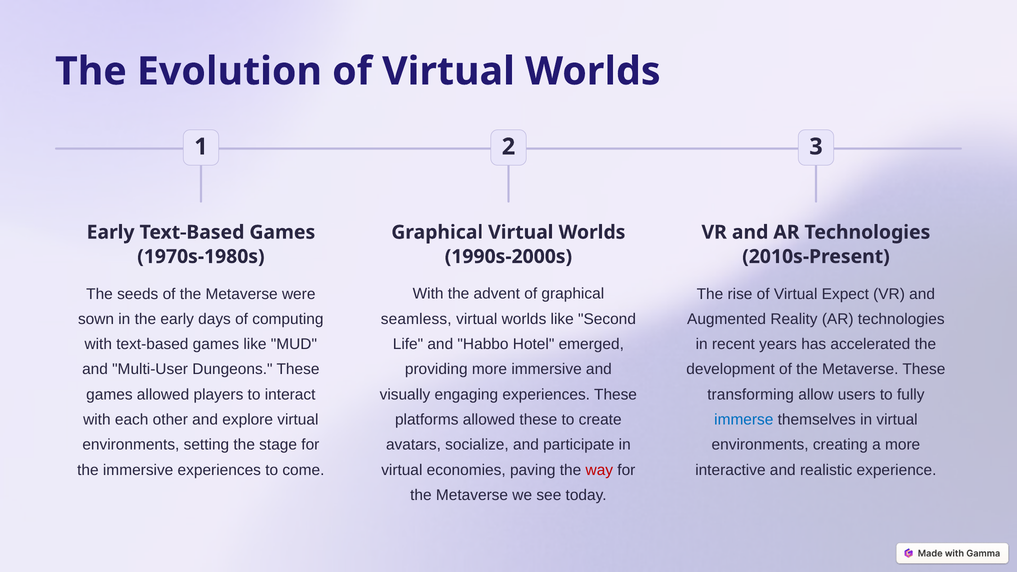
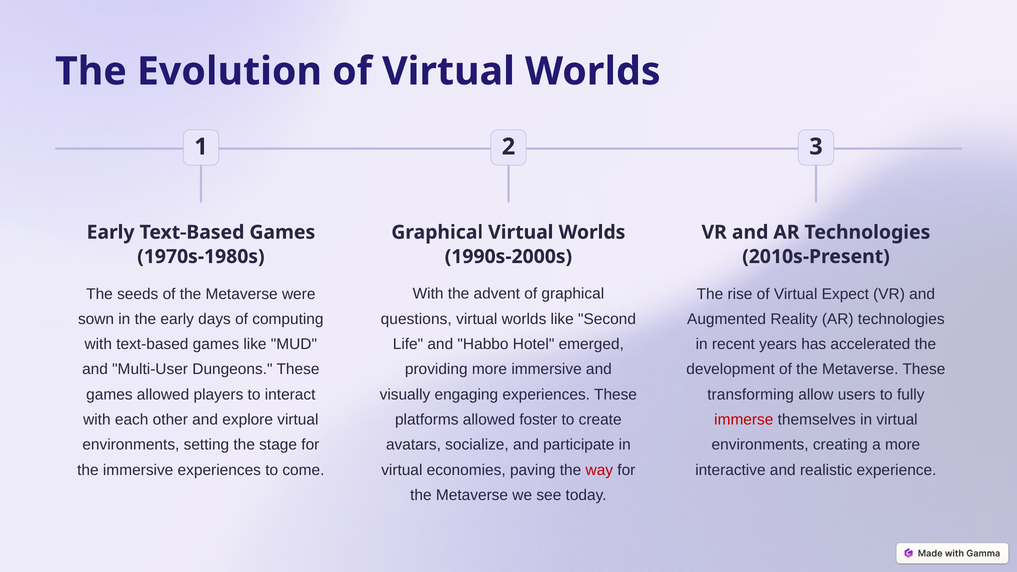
seamless: seamless -> questions (416, 319)
allowed these: these -> foster (538, 420)
immerse colour: blue -> red (744, 420)
